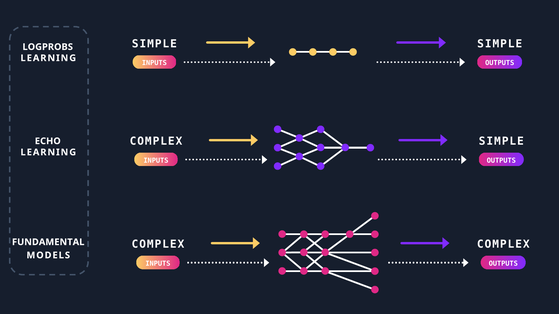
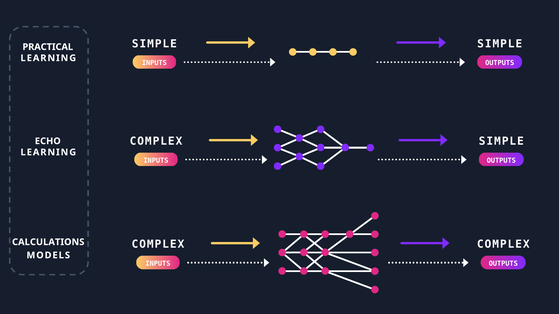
LOGPROBS: LOGPROBS -> PRACTICAL (48, 47)
FUNDAMENTAL: FUNDAMENTAL -> CALCULATIONS (48, 242)
